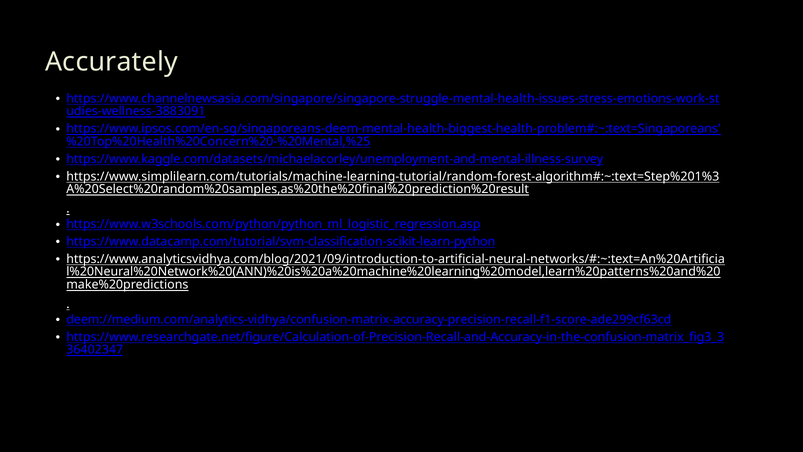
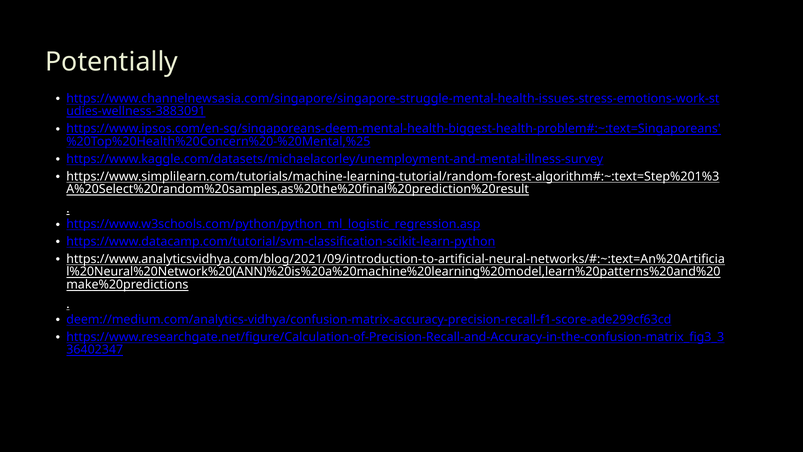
Accurately: Accurately -> Potentially (112, 62)
